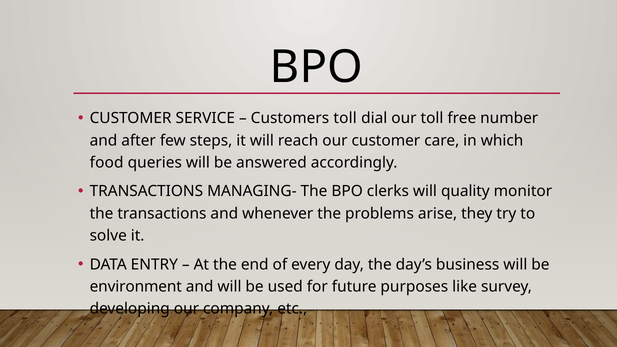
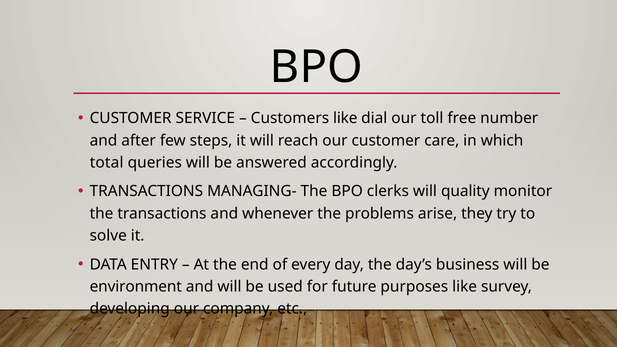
Customers toll: toll -> like (345, 118)
food: food -> total (107, 163)
